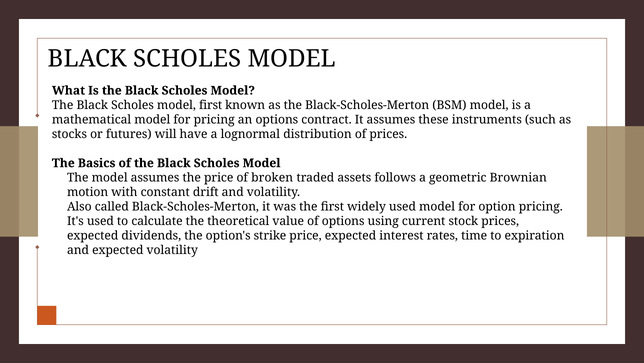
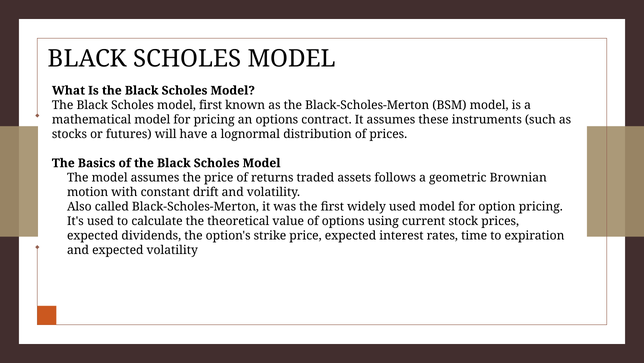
broken: broken -> returns (272, 177)
